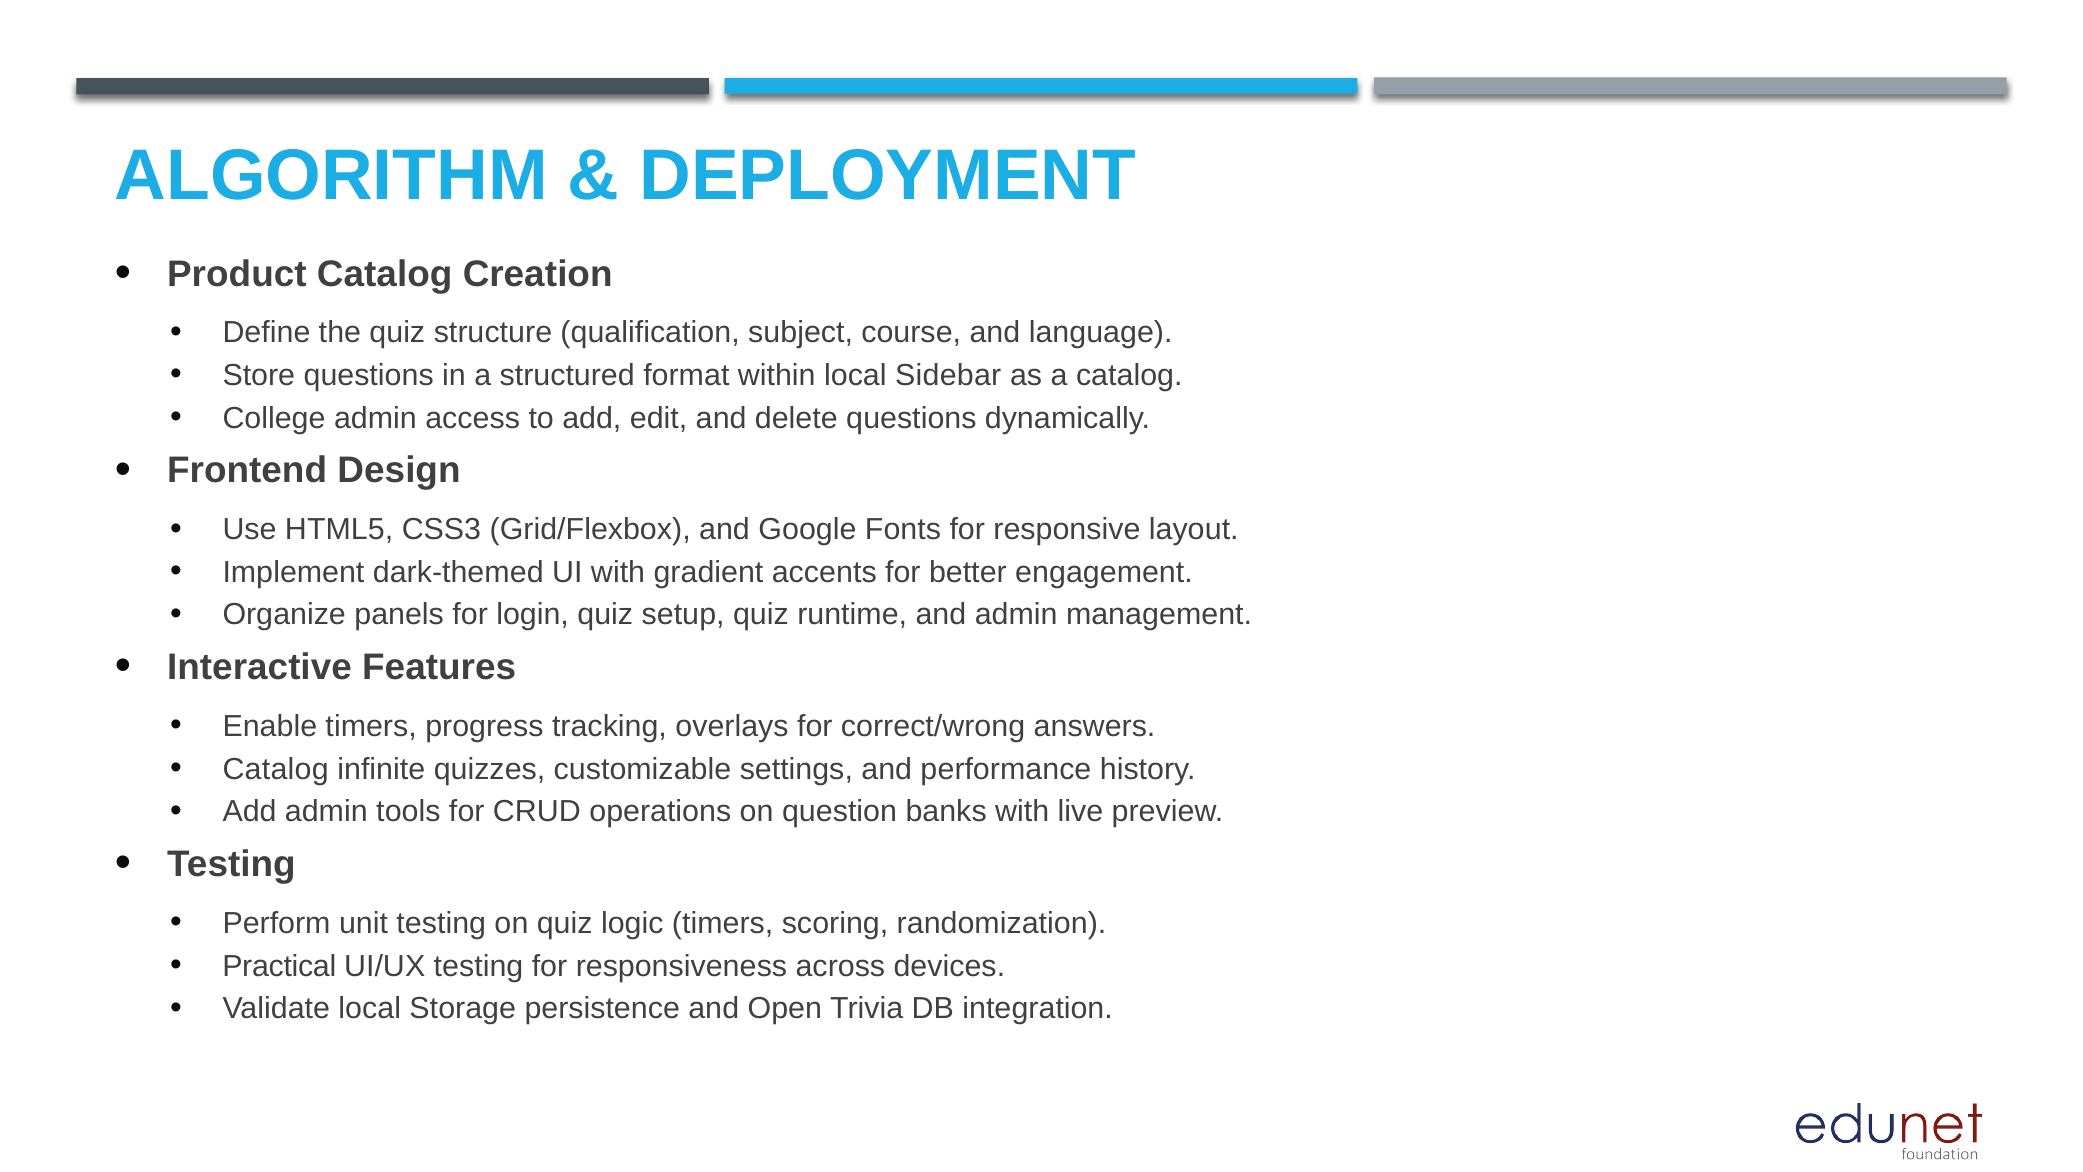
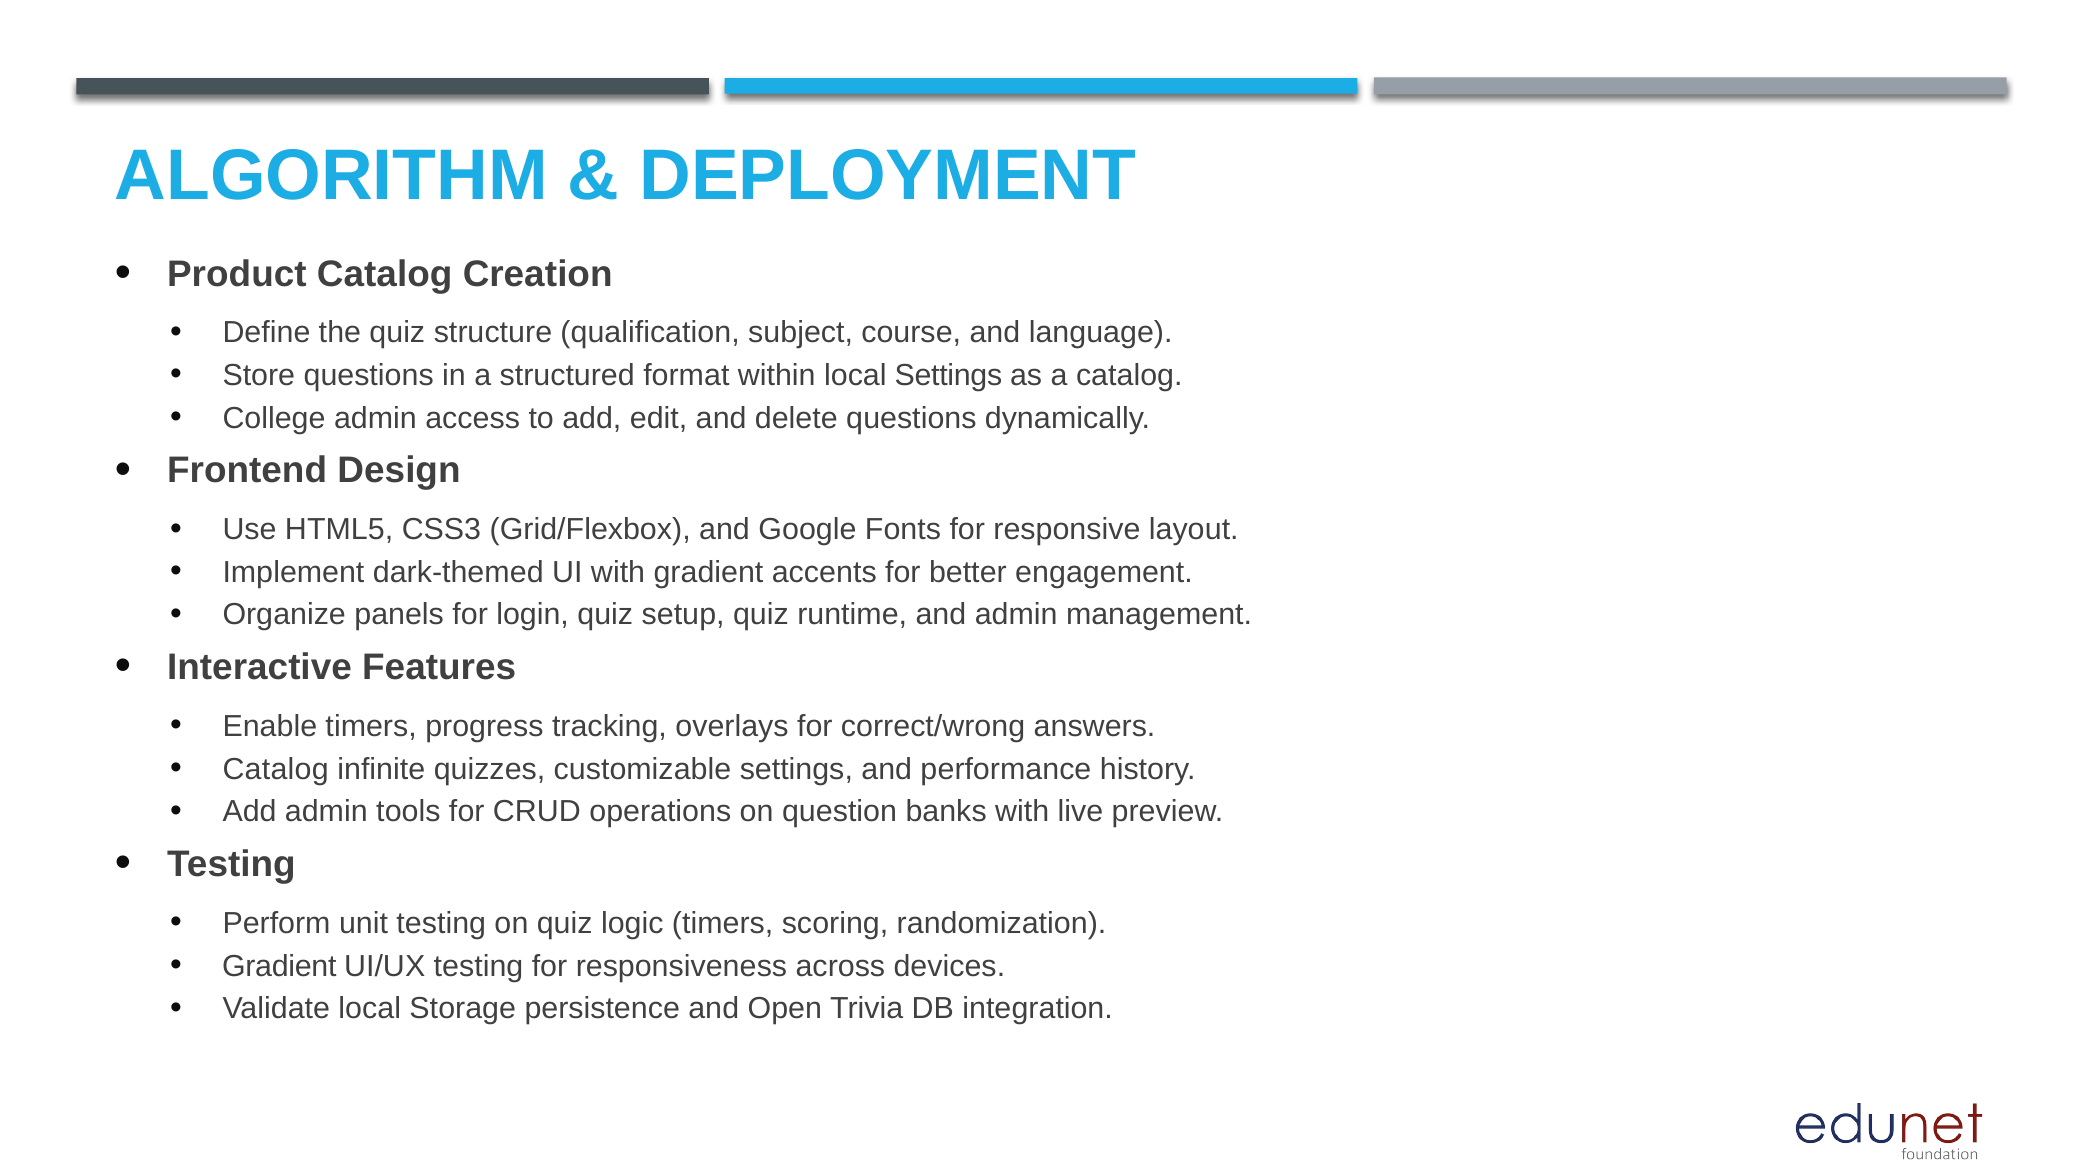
local Sidebar: Sidebar -> Settings (948, 375)
Practical: Practical -> Gradient (279, 966)
